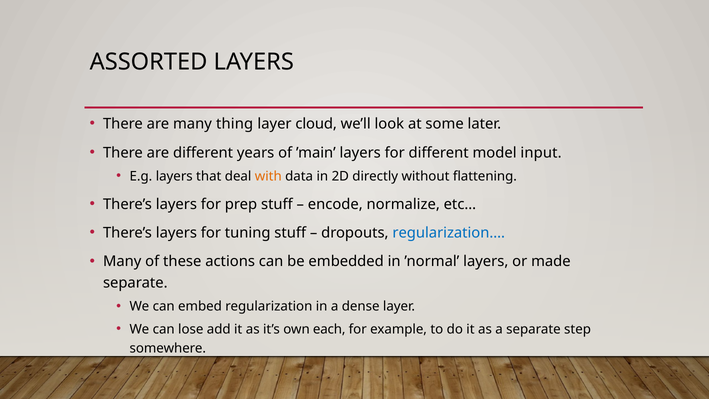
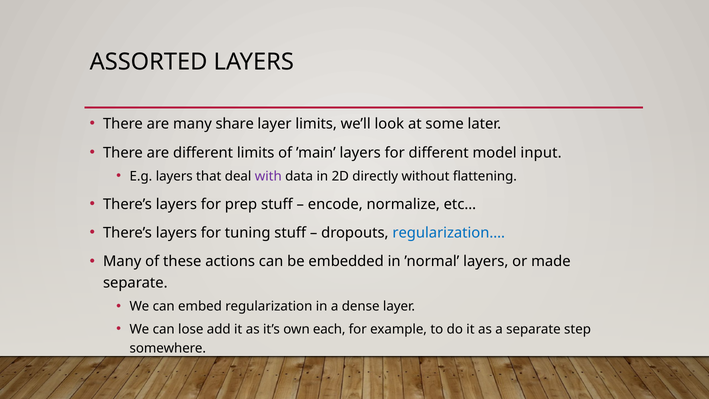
thing: thing -> share (235, 124)
layer cloud: cloud -> limits (316, 124)
different years: years -> limits (256, 153)
with colour: orange -> purple (268, 176)
